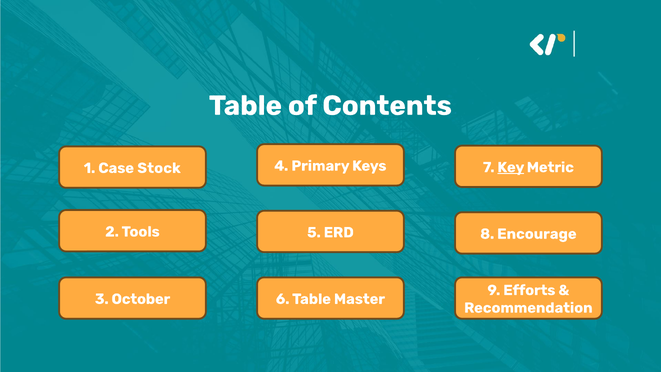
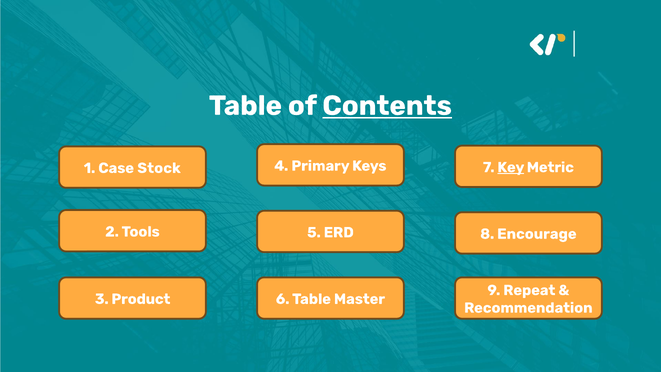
Contents underline: none -> present (387, 106)
Efforts: Efforts -> Repeat (529, 290)
October: October -> Product (141, 299)
